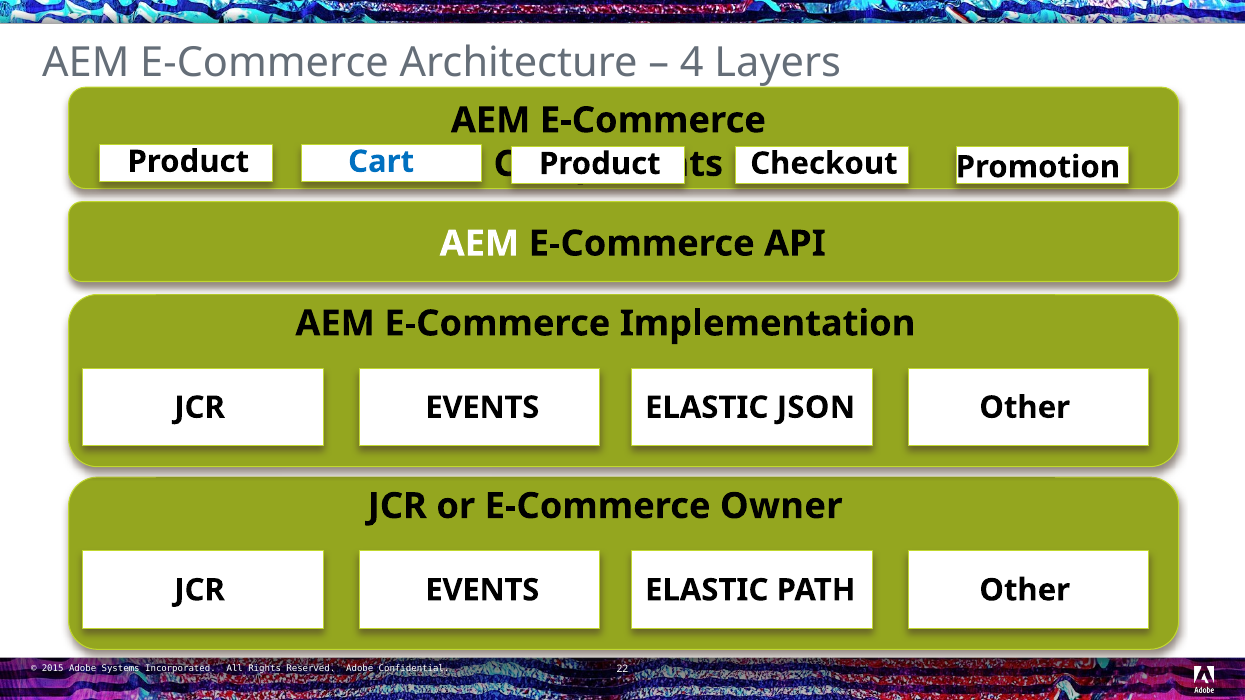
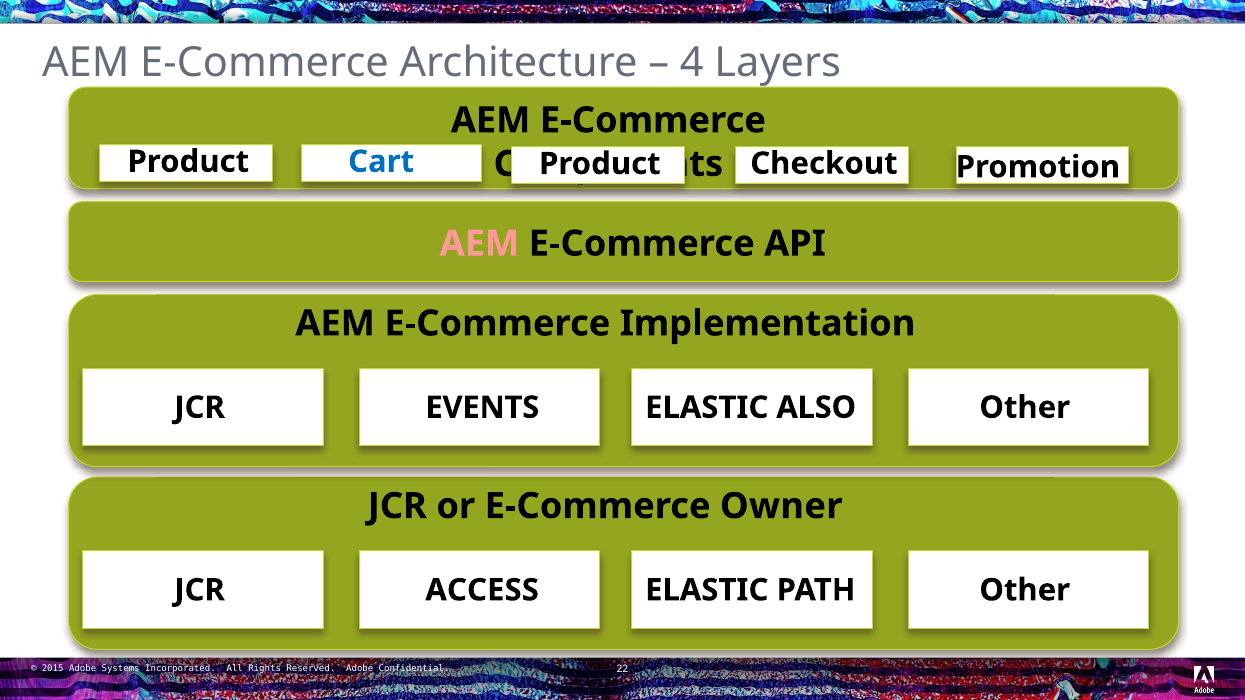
AEM colour: white -> pink (479, 244)
JSON: JSON -> ALSO (816, 408)
EVENTS: EVENTS -> ACCESS (482, 591)
